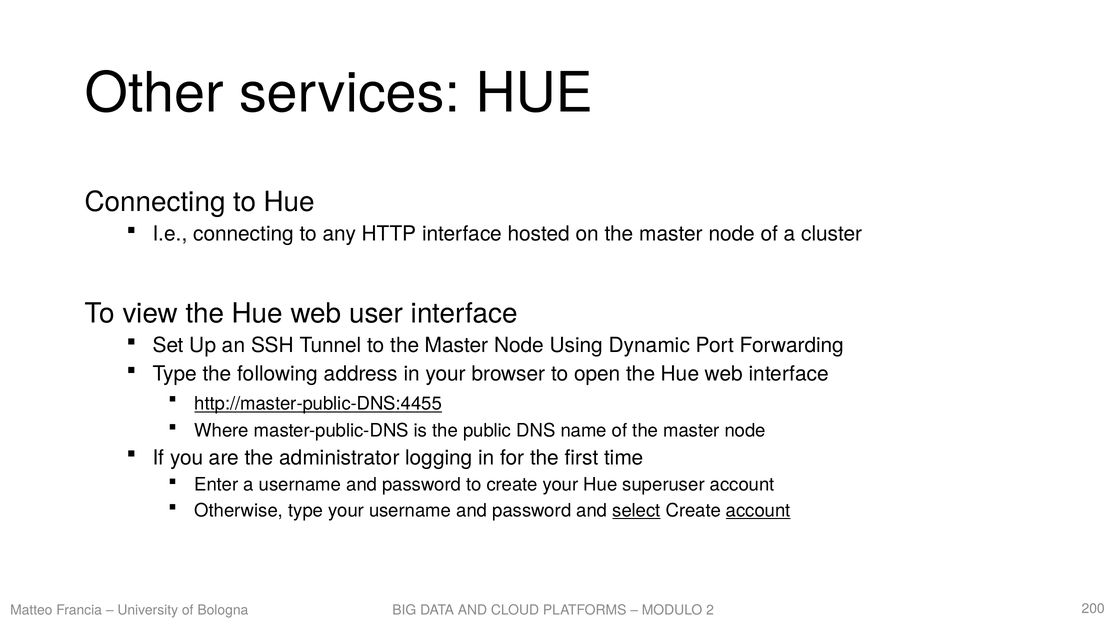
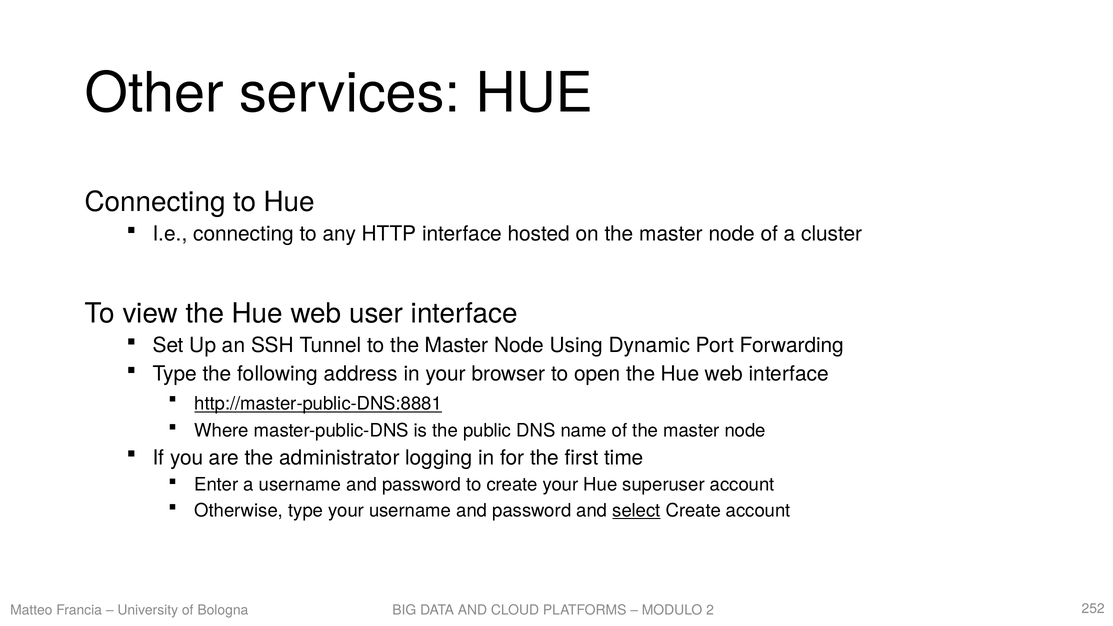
http://master-public-DNS:4455: http://master-public-DNS:4455 -> http://master-public-DNS:8881 (318, 403)
account underline: present -> none (758, 511)
200: 200 -> 252 (1093, 609)
